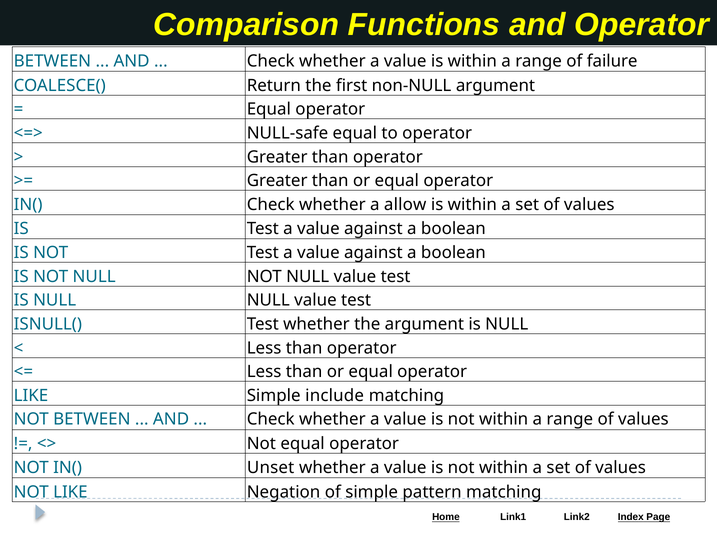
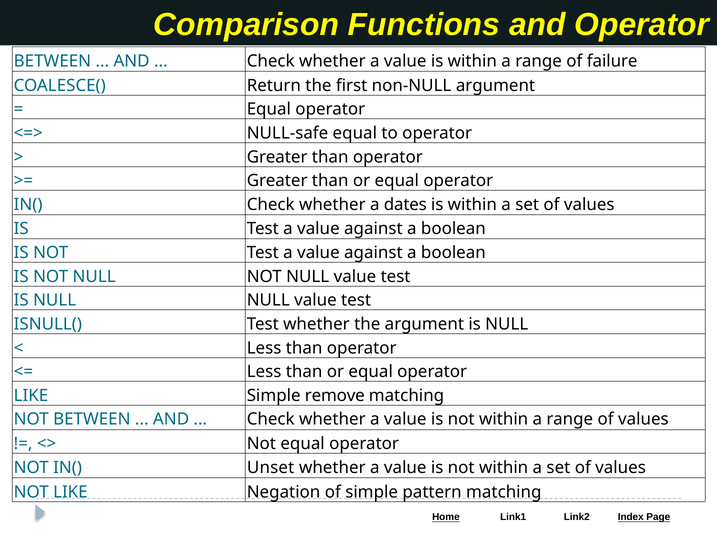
allow: allow -> dates (405, 204)
include: include -> remove (335, 395)
